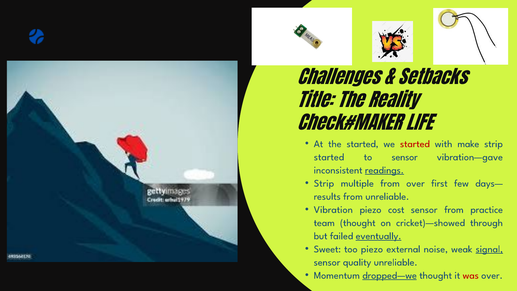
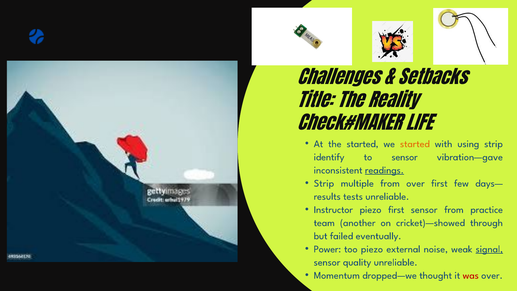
started colour: red -> orange (415, 144)
make: make -> using (468, 144)
started: started -> identify (329, 157)
from: from -> tests (353, 196)
Vibration: Vibration -> Instructor (333, 209)
piezo cost: cost -> first (396, 209)
team thought: thought -> another (358, 223)
eventually underline: present -> none (379, 236)
Sweet: Sweet -> Power (327, 249)
dropped—we underline: present -> none (390, 275)
